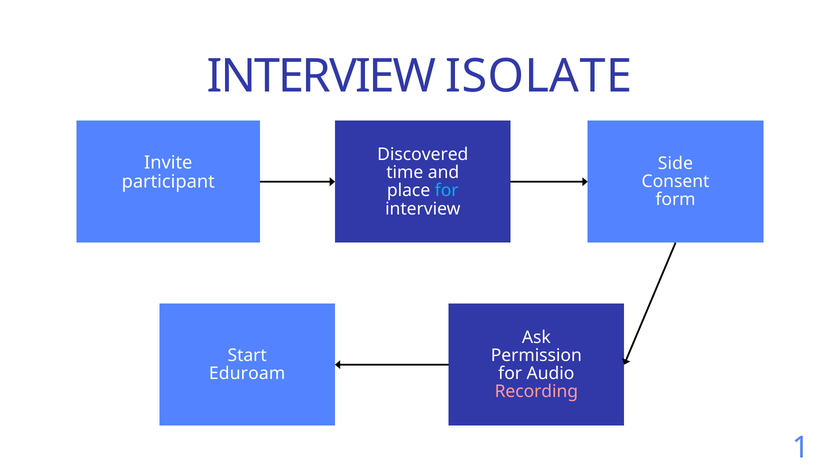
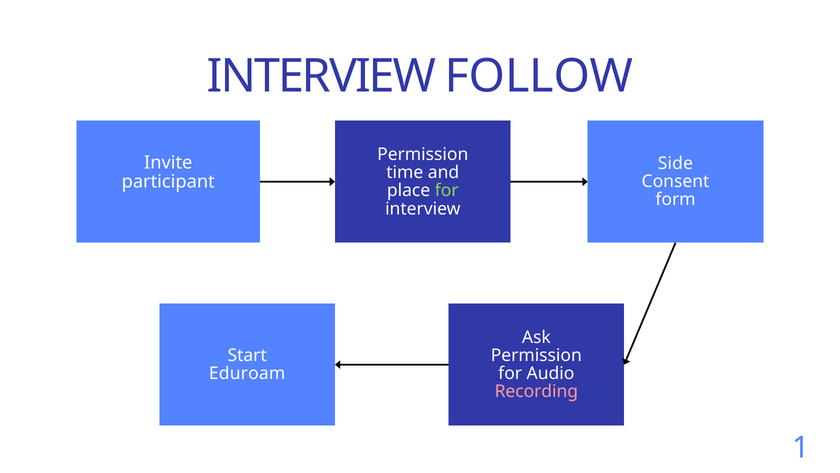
ISOLATE: ISOLATE -> FOLLOW (539, 76)
Discovered: Discovered -> Permission (423, 154)
for colour: light blue -> light green (447, 190)
